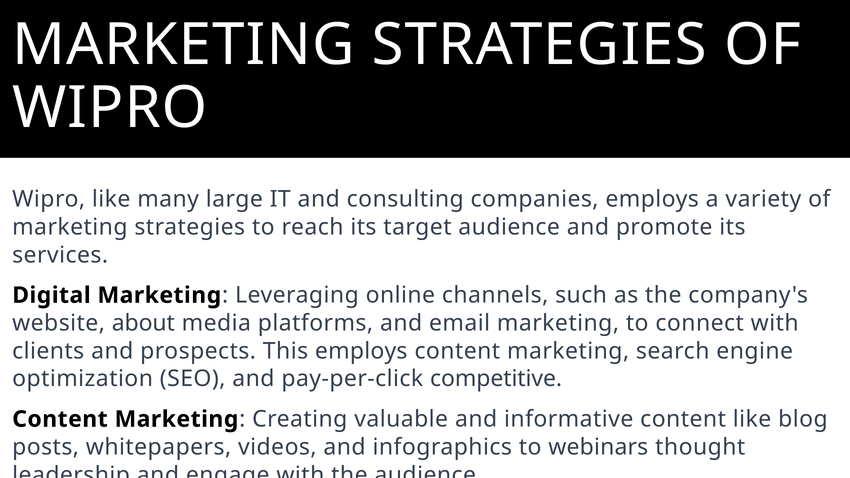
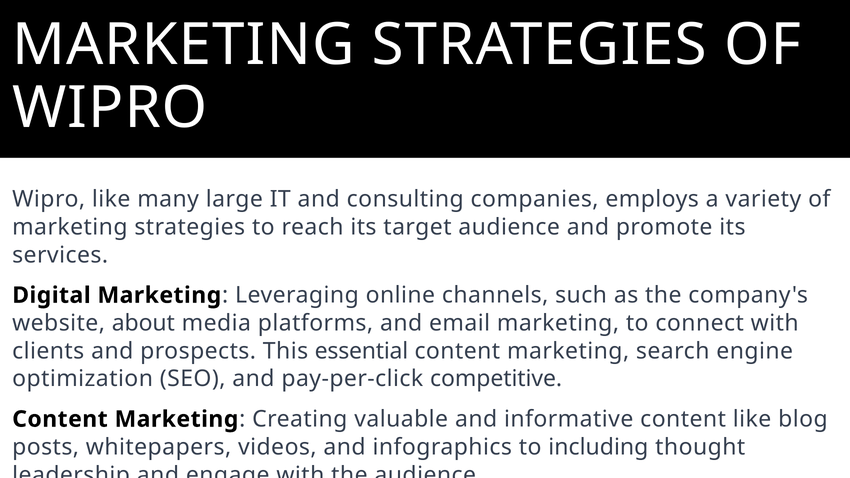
This employs: employs -> essential (361, 351)
webinars: webinars -> including (598, 447)
